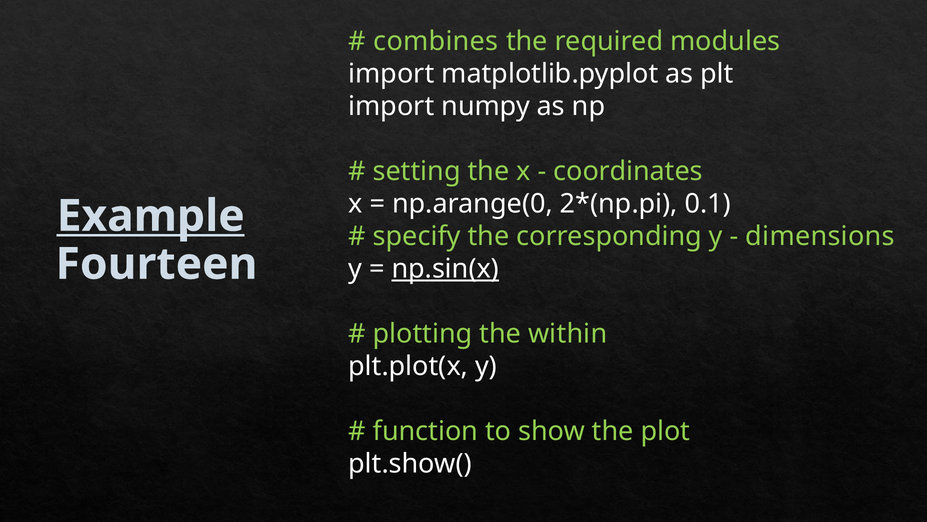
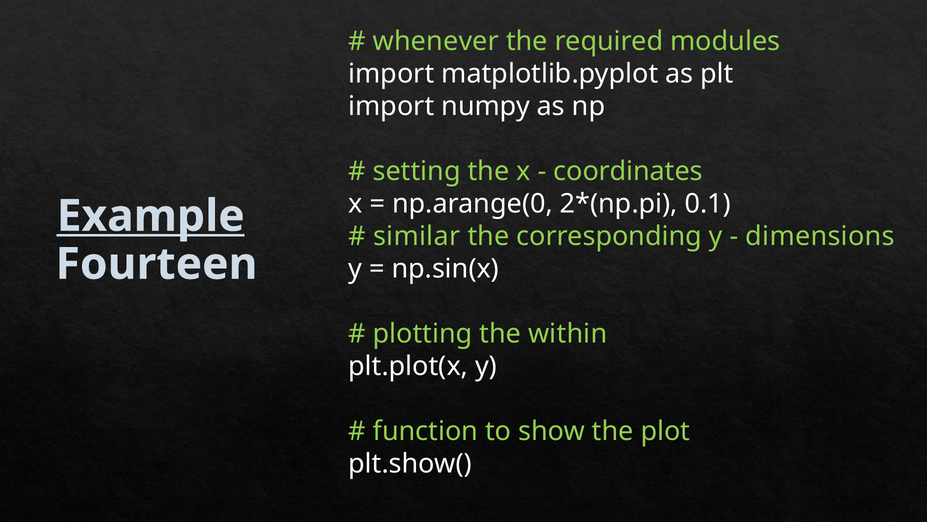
combines: combines -> whenever (436, 41)
specify: specify -> similar (417, 236)
np.sin(x underline: present -> none (445, 269)
